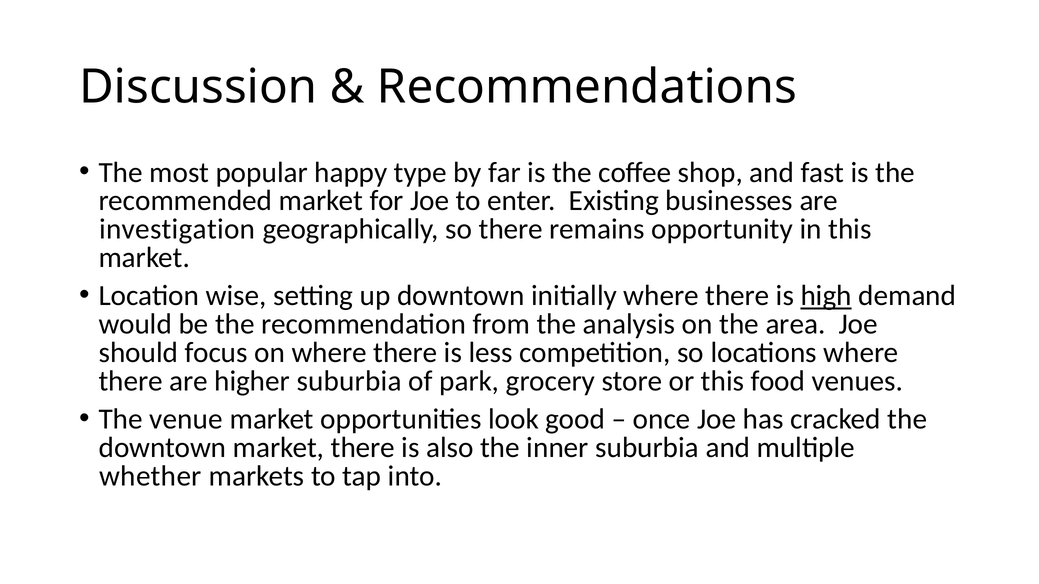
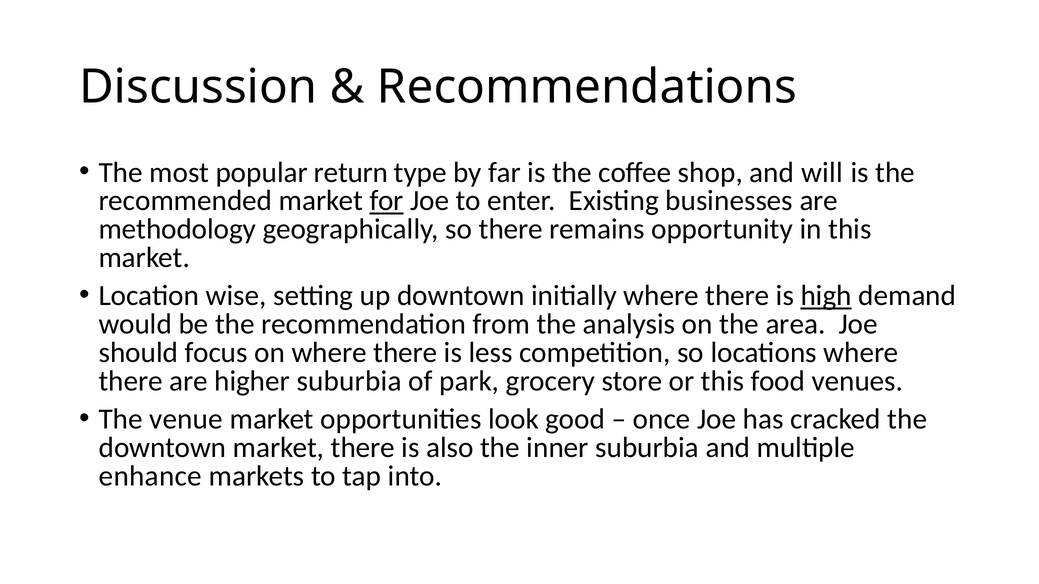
happy: happy -> return (351, 173)
fast: fast -> will (822, 173)
for underline: none -> present (387, 201)
investigation: investigation -> methodology (177, 229)
whether: whether -> enhance (150, 476)
